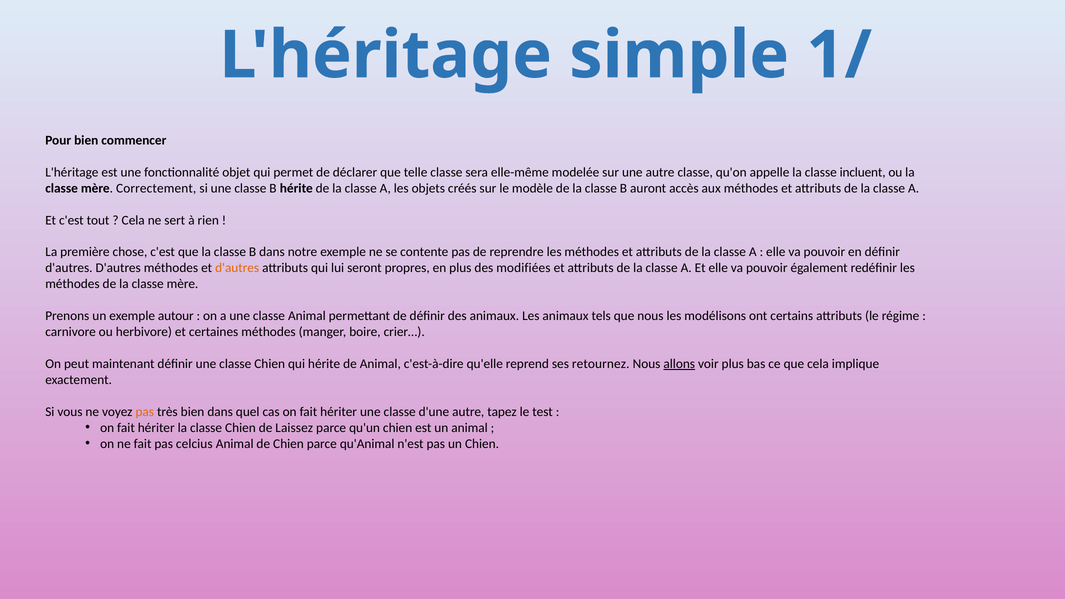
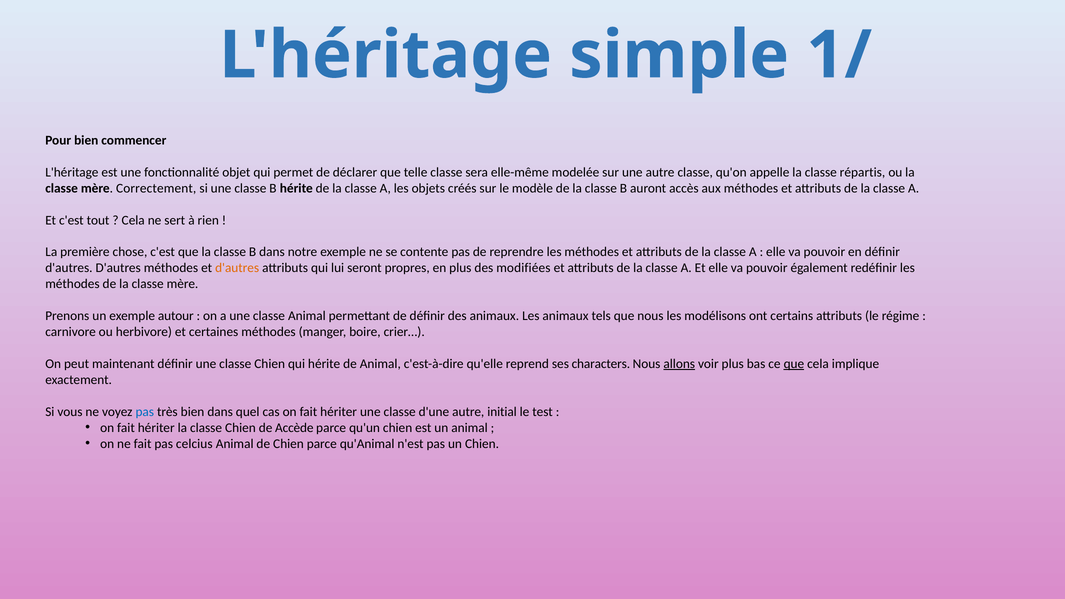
incluent: incluent -> répartis (863, 172)
retournez: retournez -> characters (601, 364)
que underline: none -> present (794, 364)
pas colour: orange -> blue (145, 412)
tapez: tapez -> initial (502, 412)
Laissez: Laissez -> Accède (294, 428)
